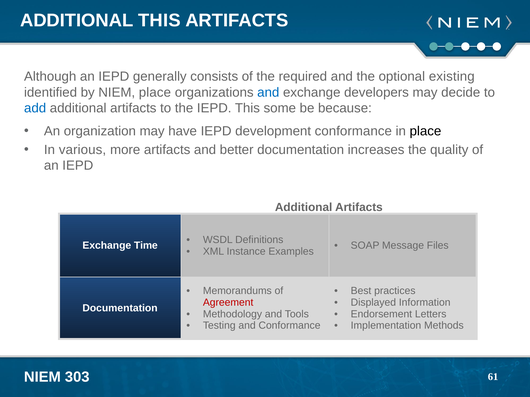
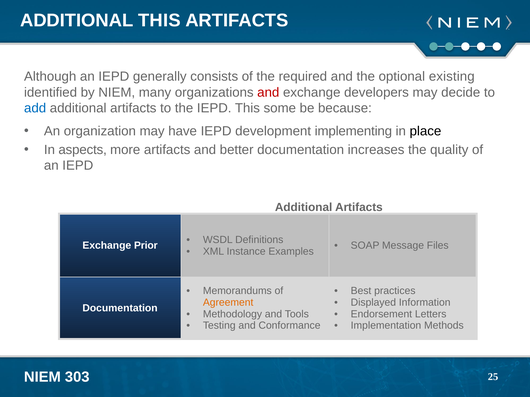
NIEM place: place -> many (155, 93)
and colour: blue -> red (268, 93)
development conformance: conformance -> implementing (353, 131)
various: various -> aspects (83, 150)
Time: Time -> Prior (146, 246)
Agreement colour: red -> orange (228, 303)
61: 61 -> 25 (493, 377)
